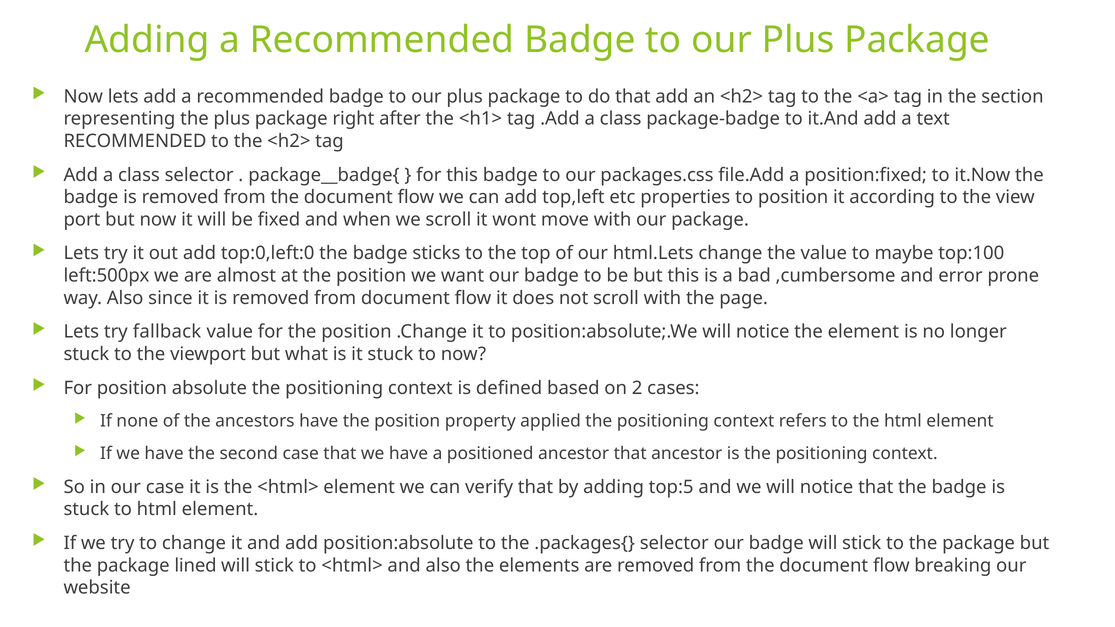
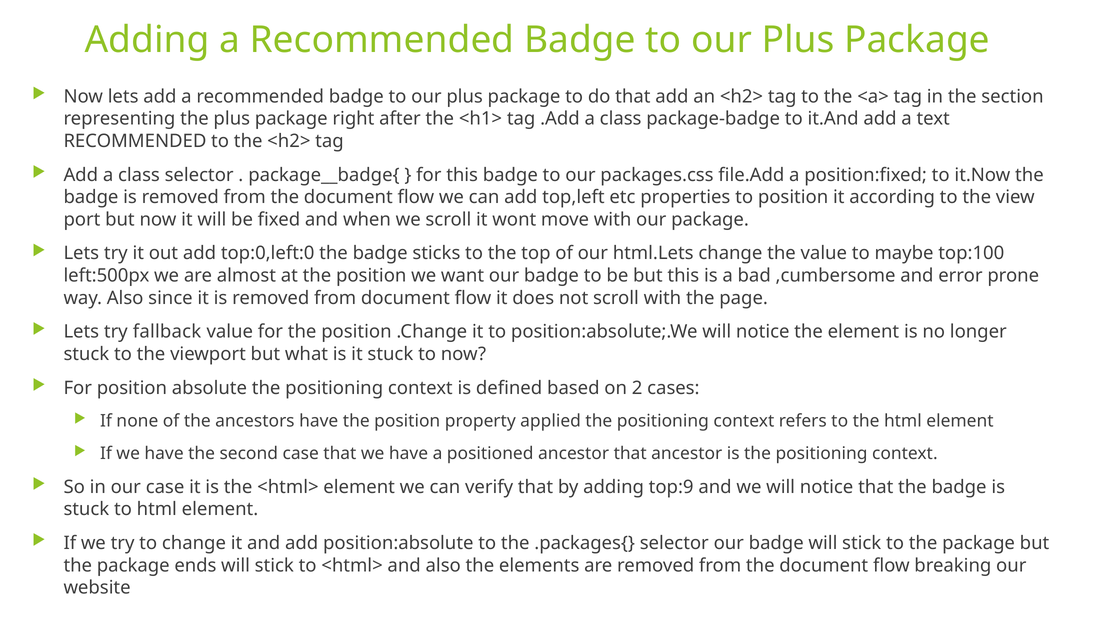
top:5: top:5 -> top:9 (671, 487)
lined: lined -> ends (195, 566)
